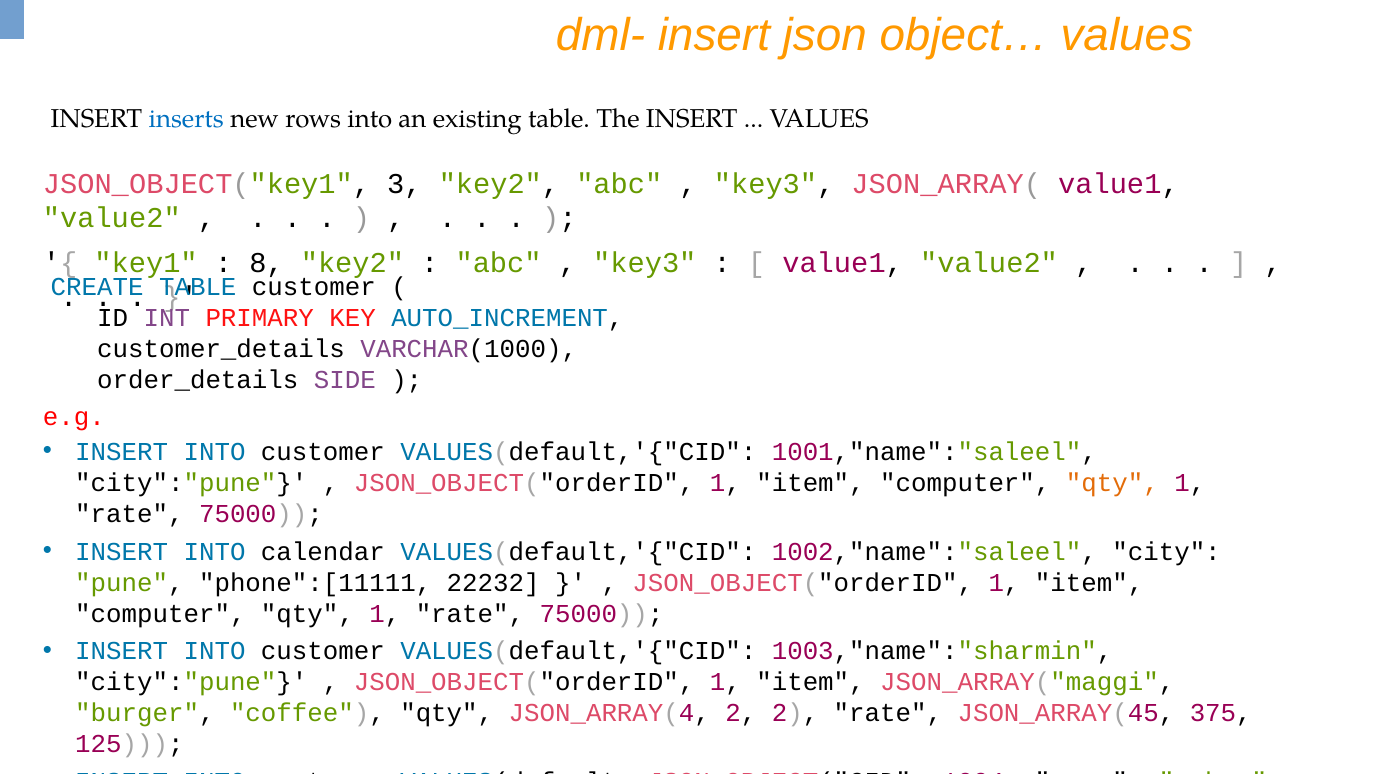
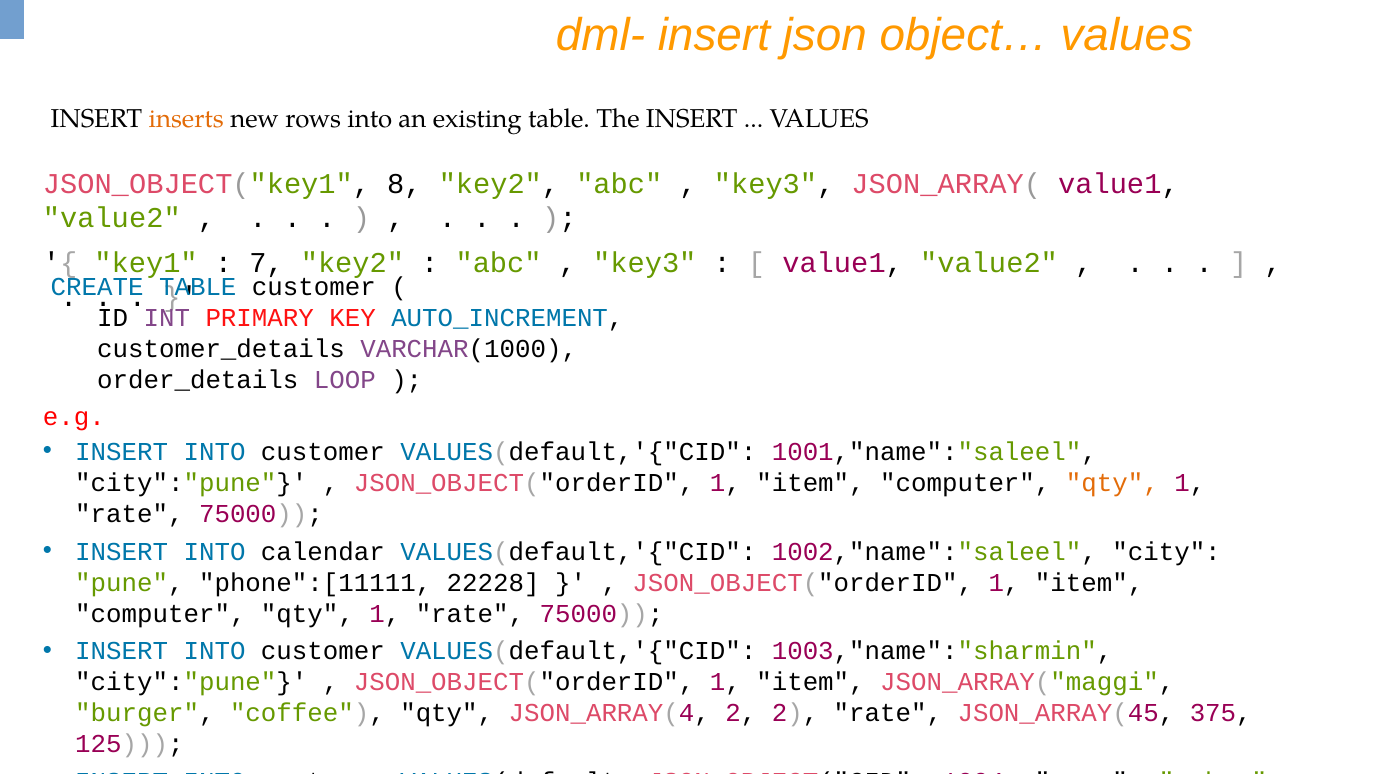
inserts colour: blue -> orange (186, 119)
3: 3 -> 8 (404, 184)
8: 8 -> 7 (266, 263)
SIDE: SIDE -> LOOP (345, 380)
22232: 22232 -> 22228 (493, 583)
